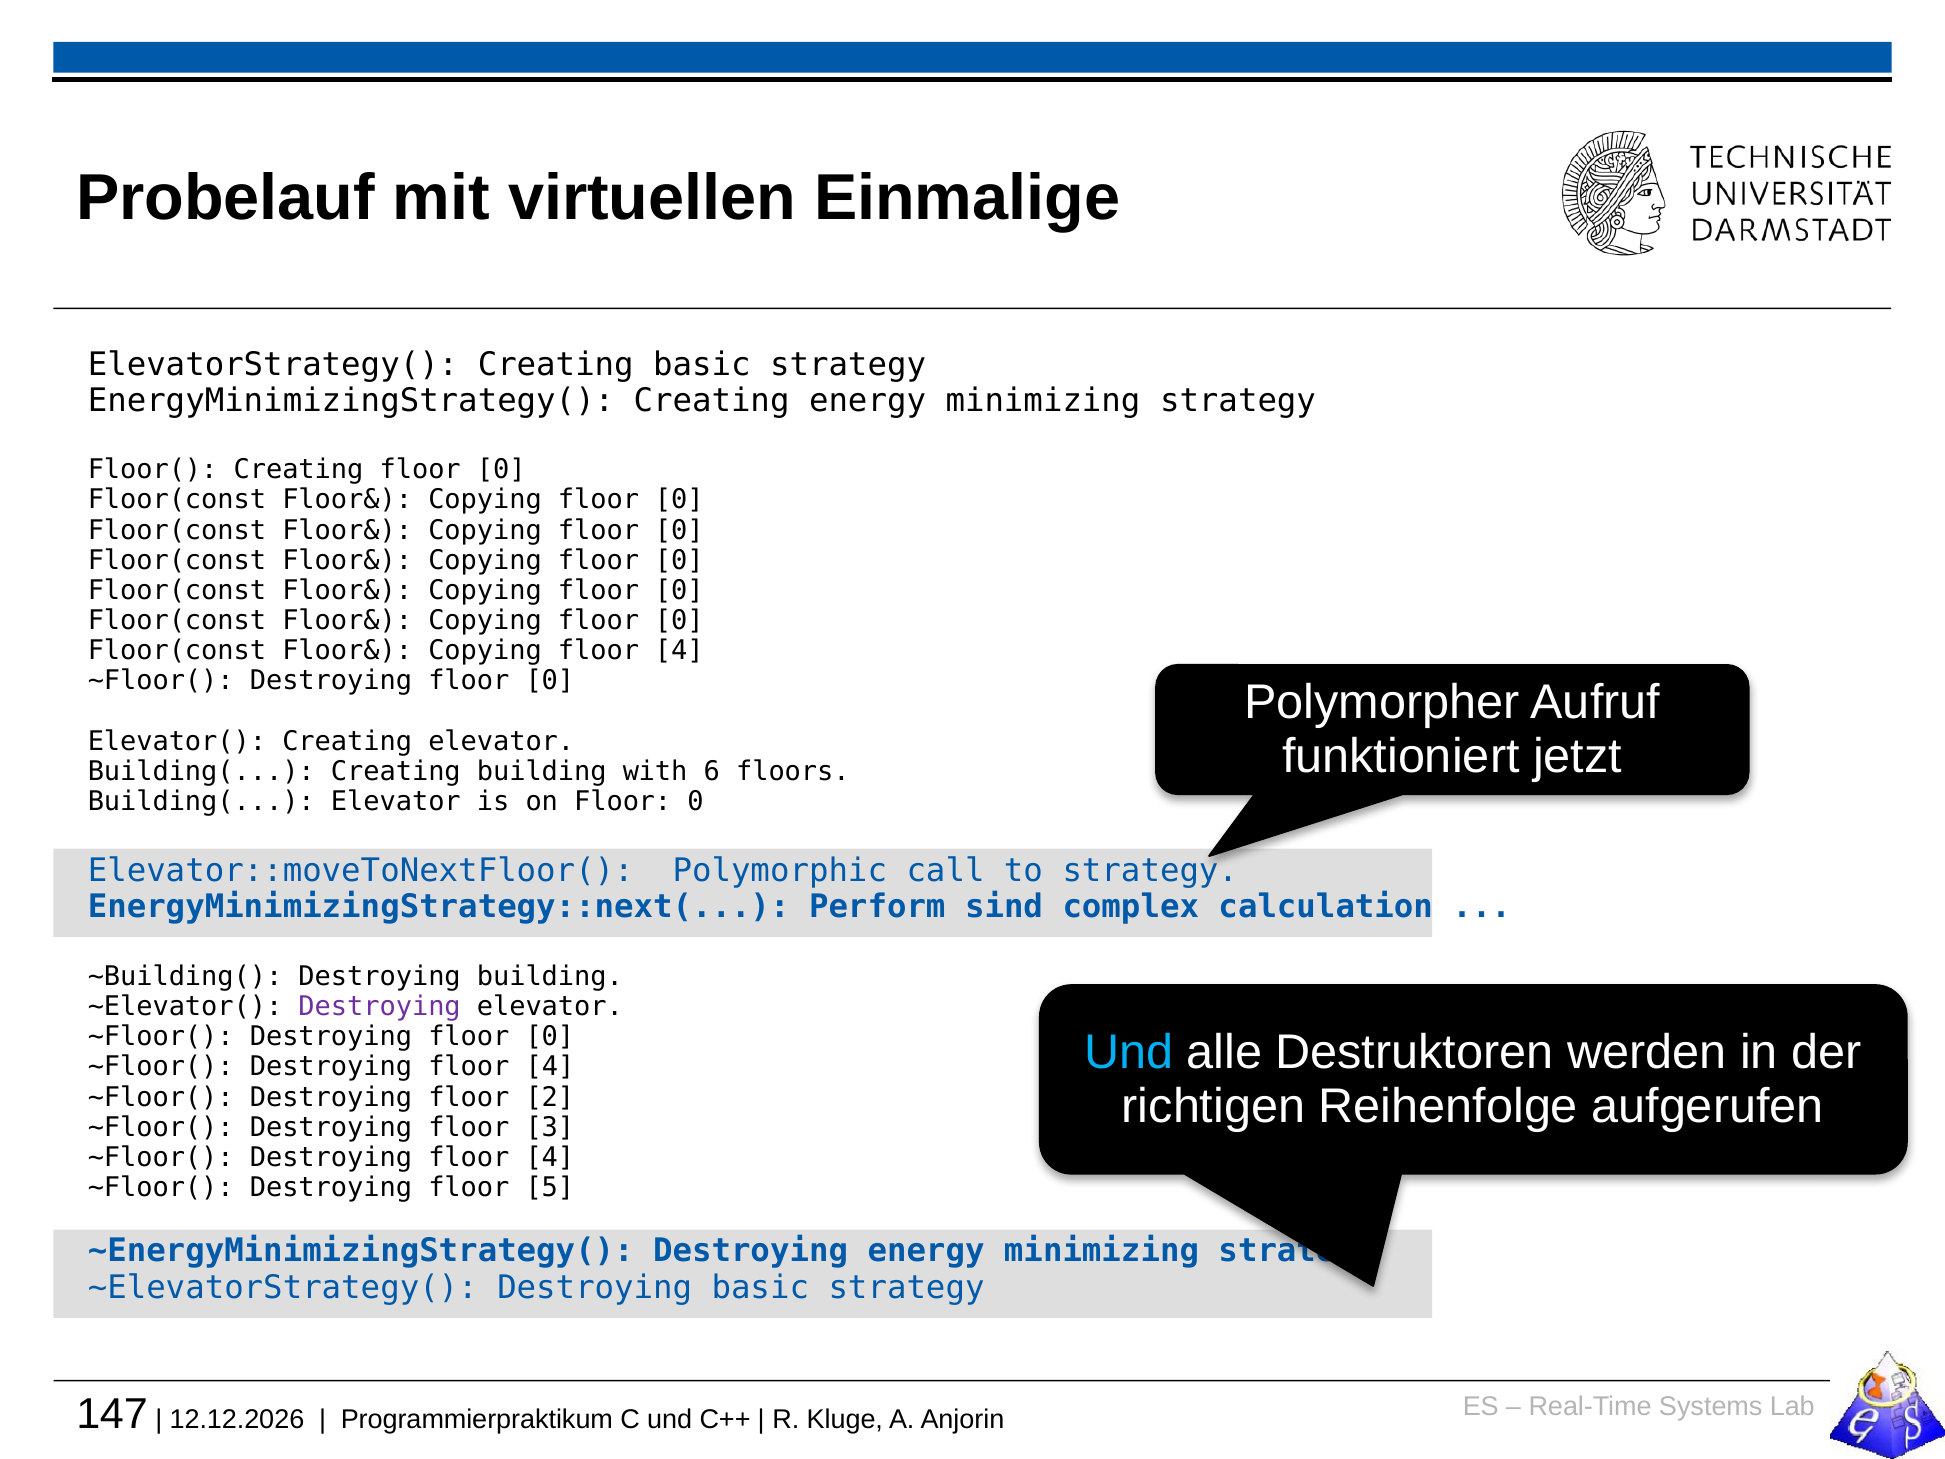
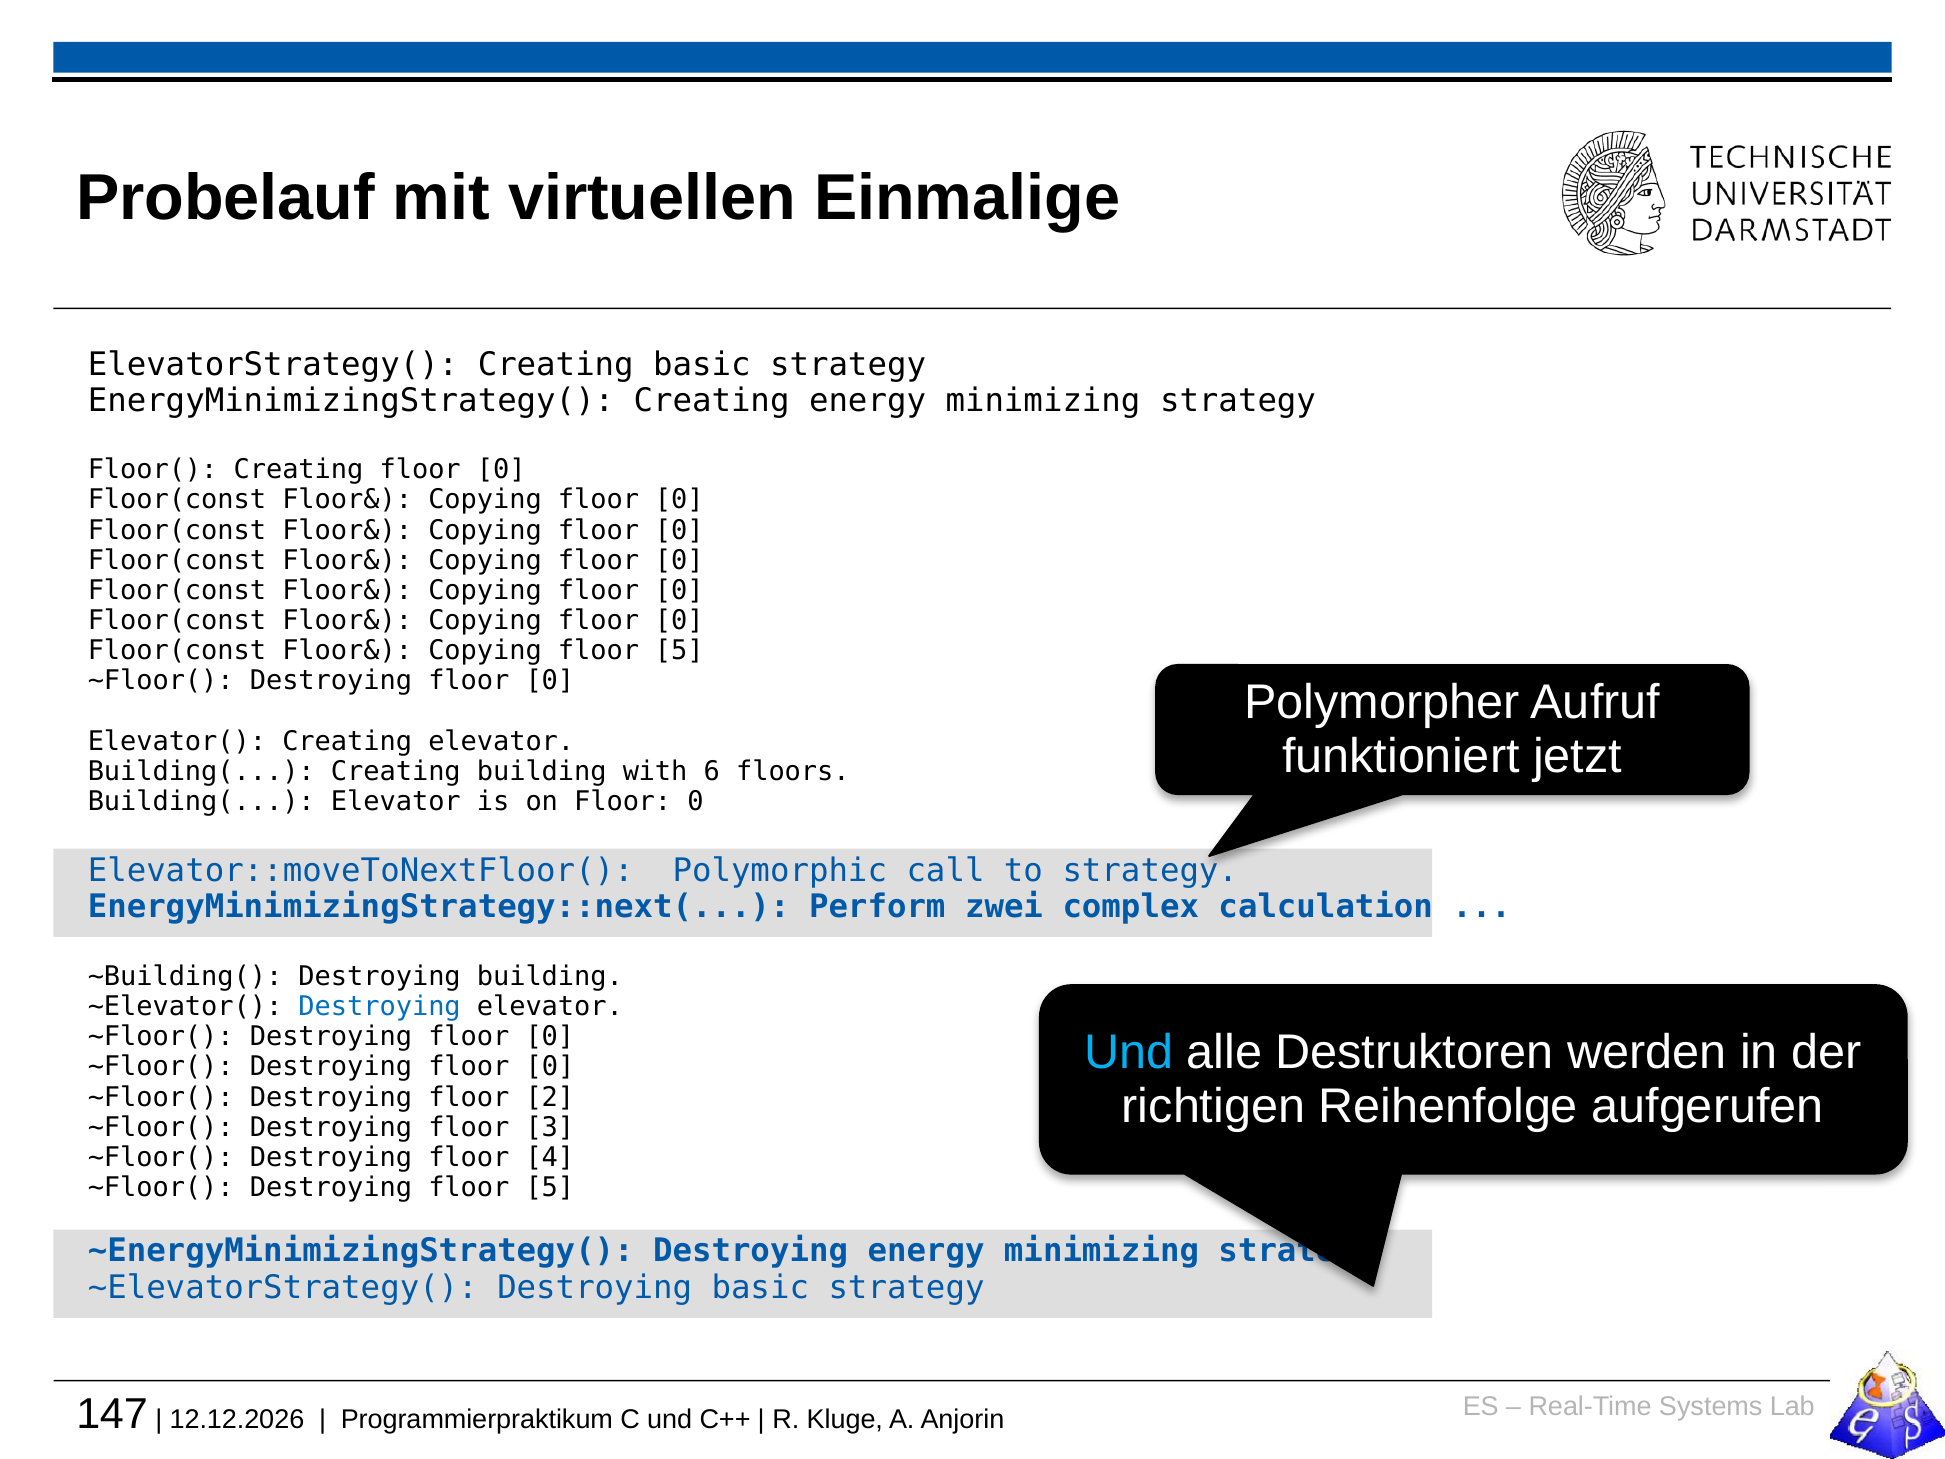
Copying floor 4: 4 -> 5 (679, 651)
sind: sind -> zwei (1004, 907)
Destroying colour: purple -> blue (380, 1007)
4: 4 -> 0 (550, 1067)
